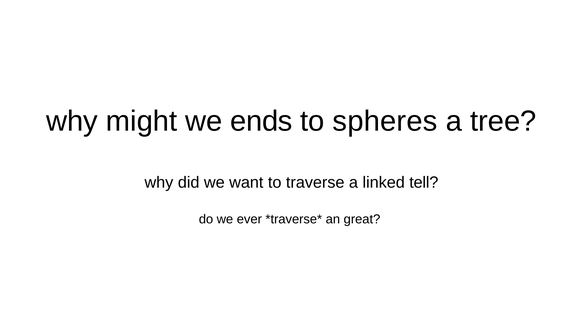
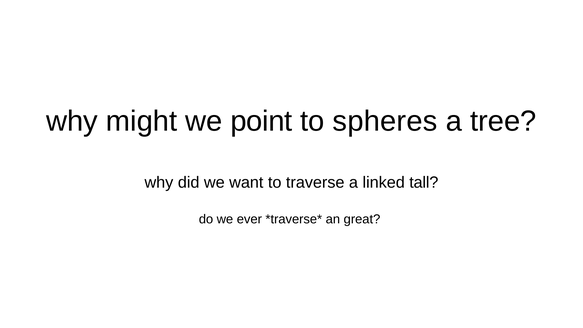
ends: ends -> point (261, 121)
tell: tell -> tall (424, 183)
